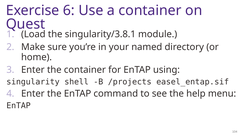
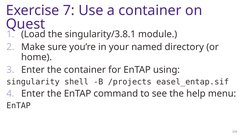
6: 6 -> 7 (69, 10)
